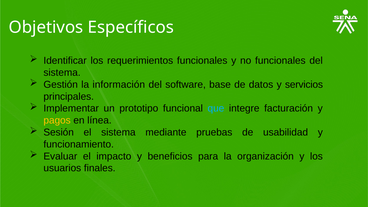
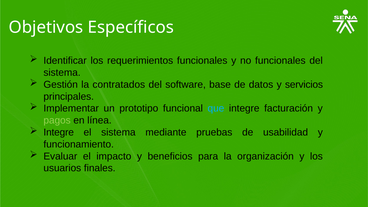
información: información -> contratados (119, 85)
pagos colour: yellow -> light green (57, 120)
Sesión: Sesión -> Integre (59, 132)
